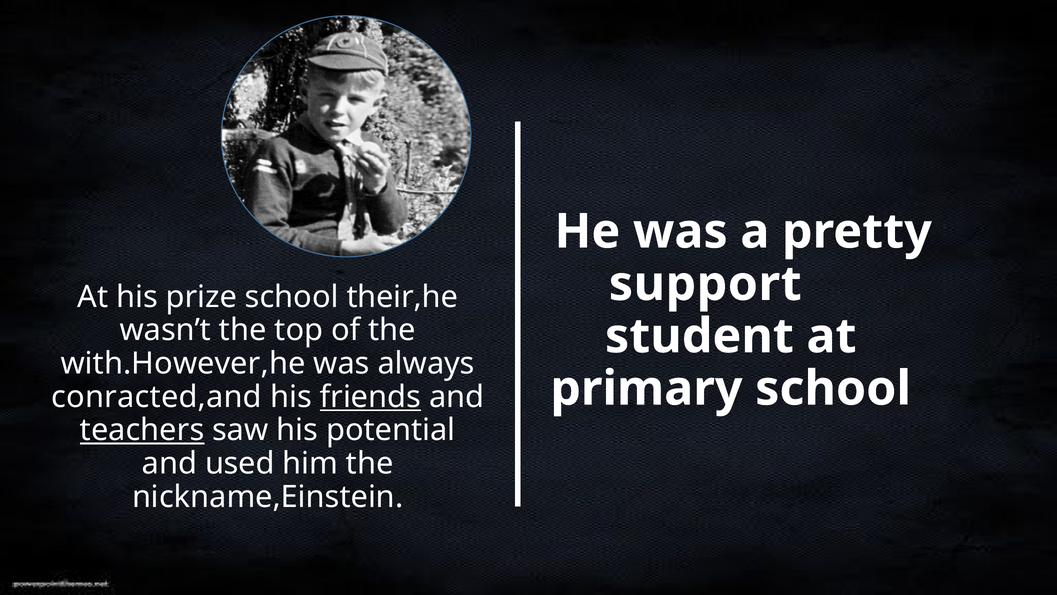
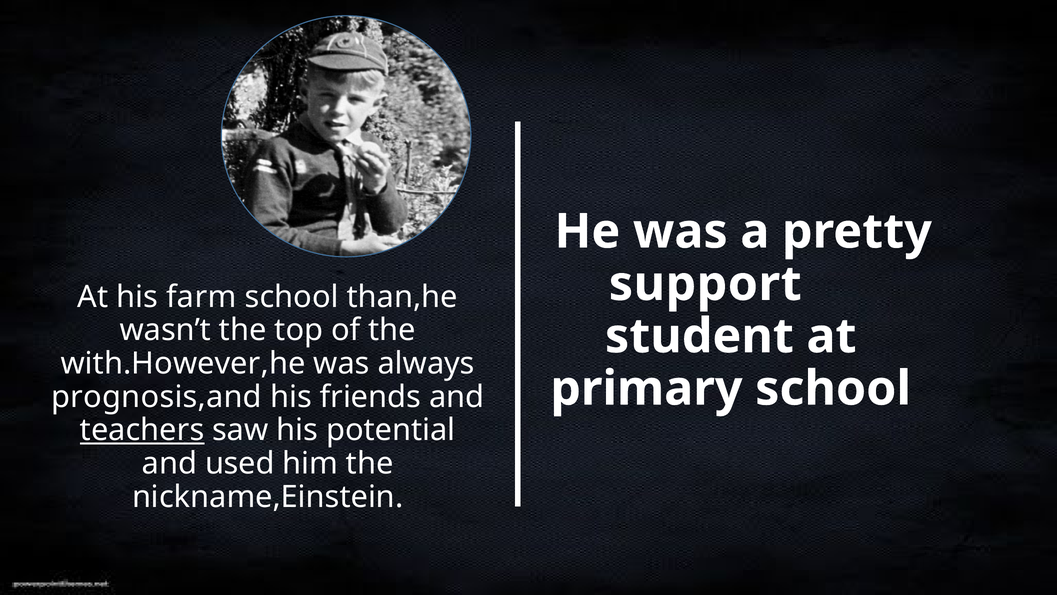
prize: prize -> farm (201, 297)
their,he: their,he -> than,he (402, 297)
conracted,and: conracted,and -> prognosis,and (157, 397)
friends underline: present -> none (370, 397)
